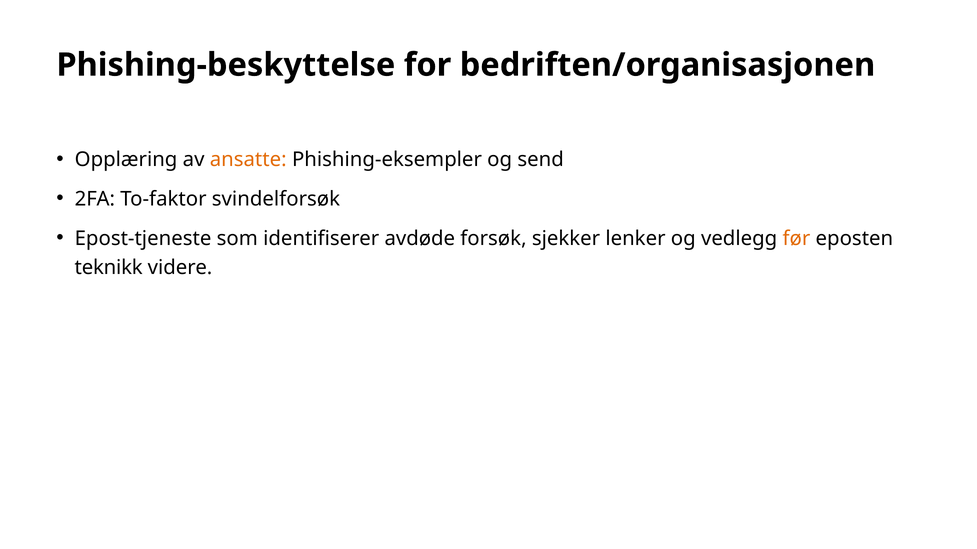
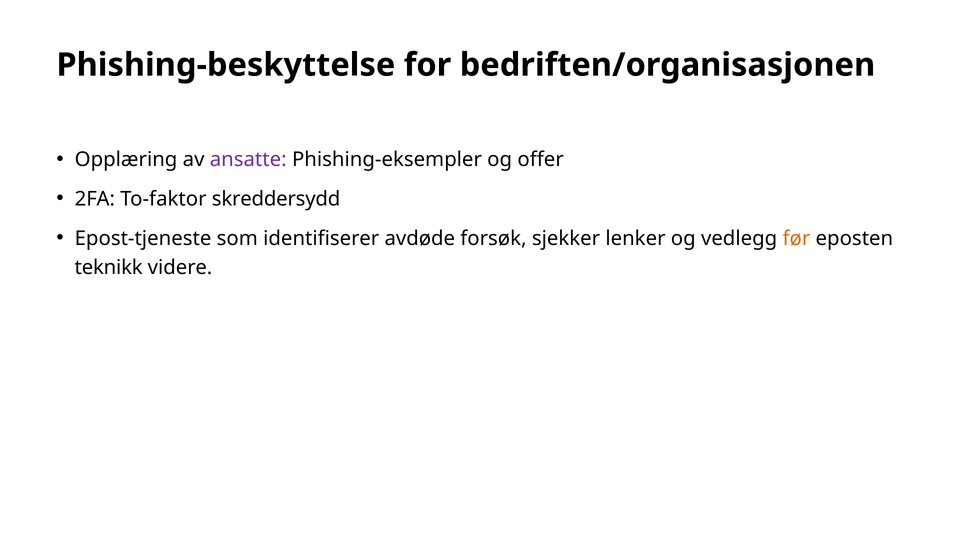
ansatte colour: orange -> purple (248, 160)
send: send -> offer (541, 160)
svindelforsøk: svindelforsøk -> skreddersydd (276, 199)
